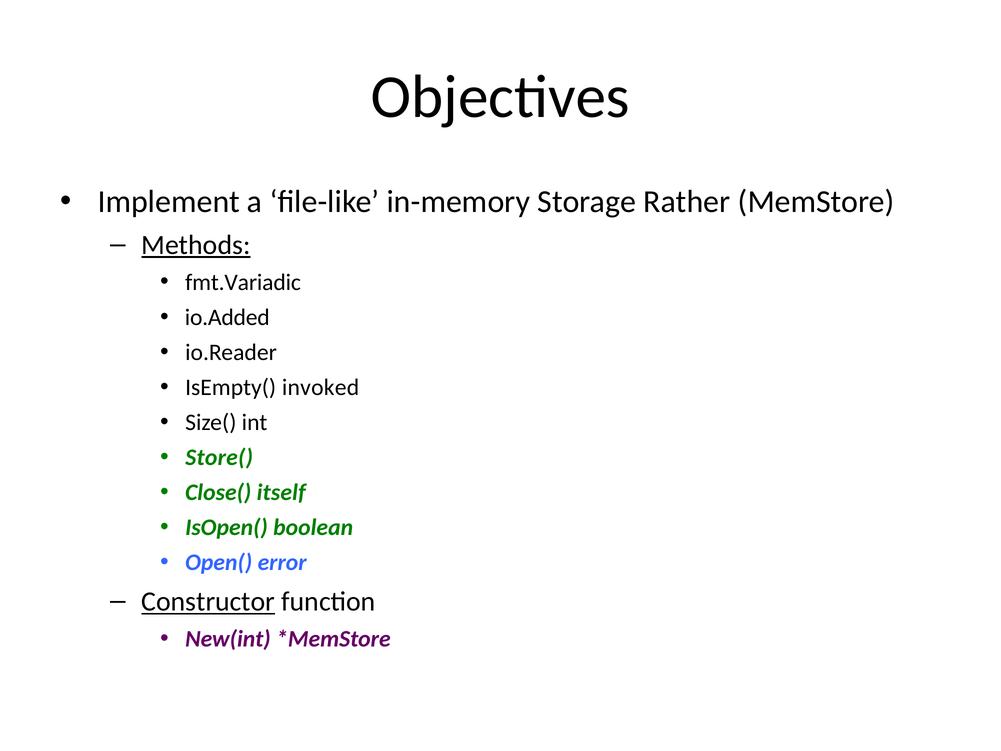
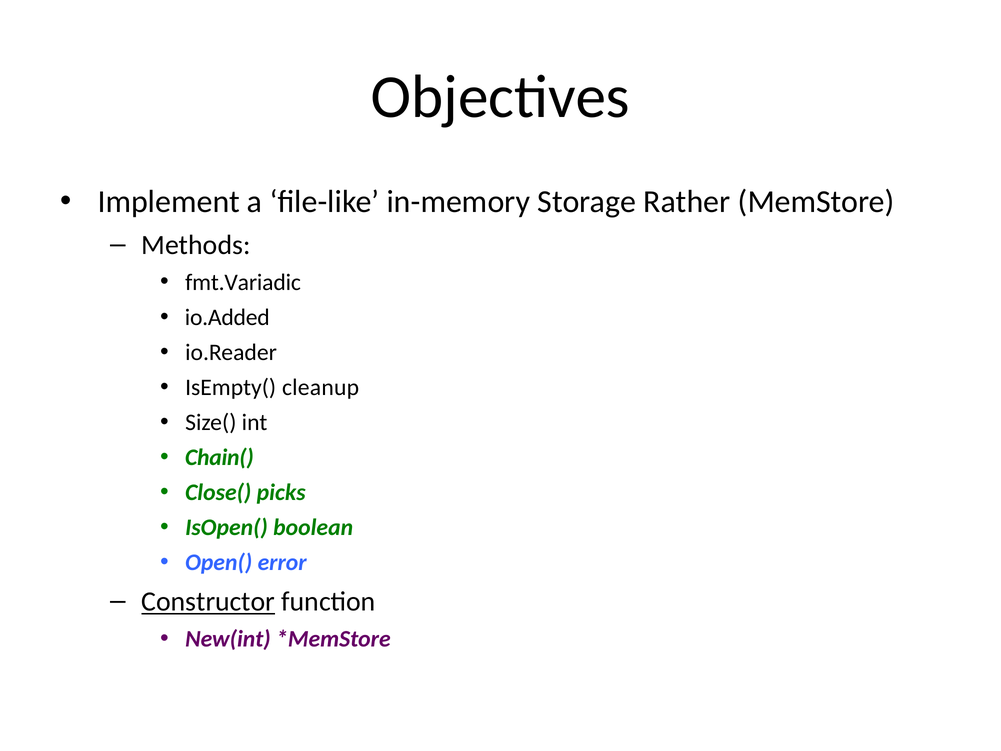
Methods underline: present -> none (196, 245)
invoked: invoked -> cleanup (321, 387)
Store(: Store( -> Chain( (219, 457)
itself: itself -> picks (281, 492)
